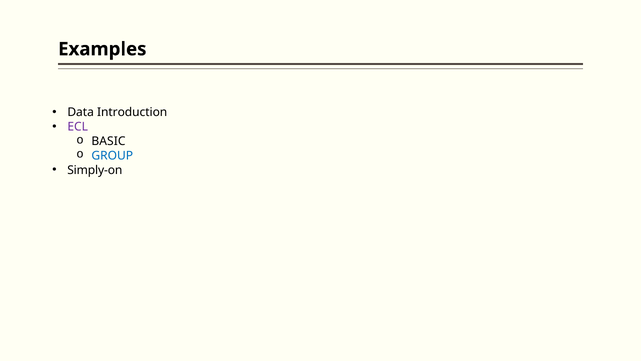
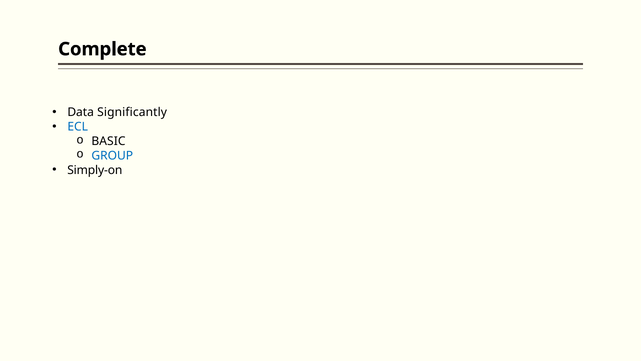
Examples: Examples -> Complete (102, 49)
Introduction: Introduction -> Significantly (132, 112)
ECL colour: purple -> blue (78, 127)
